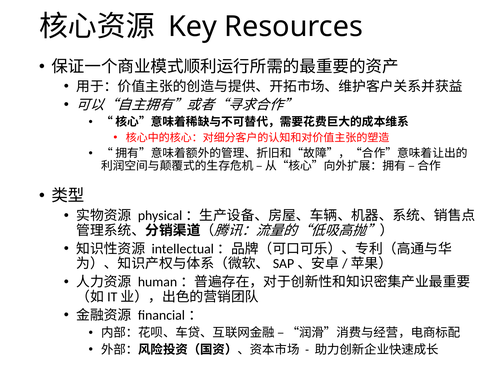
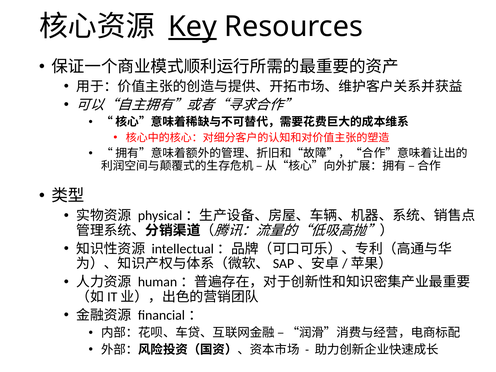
Key underline: none -> present (192, 27)
